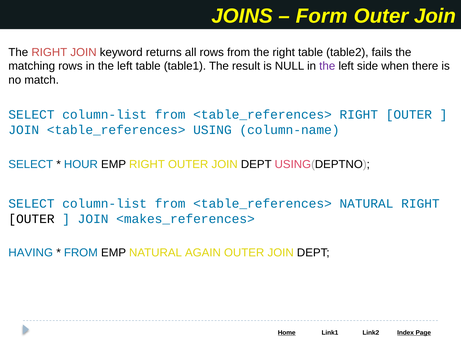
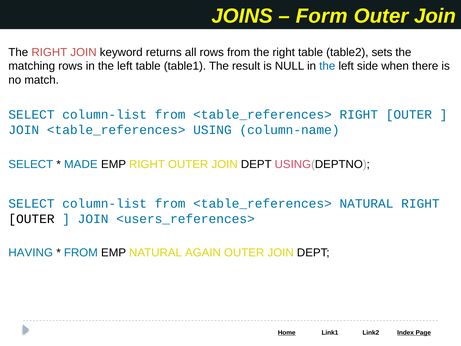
fails: fails -> sets (382, 52)
the colour: purple -> blue (327, 66)
HOUR: HOUR -> MADE (81, 164)
<makes_references>: <makes_references> -> <users_references> (186, 219)
